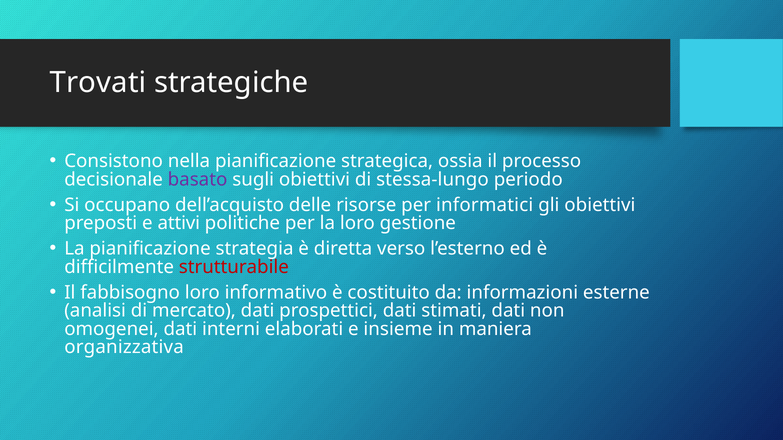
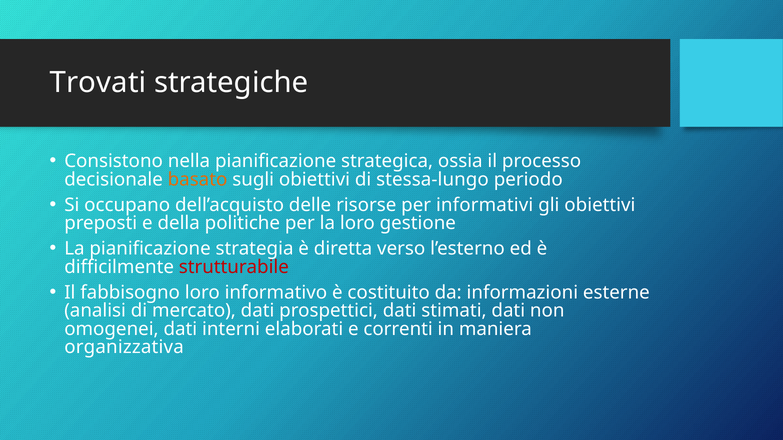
basato colour: purple -> orange (198, 180)
informatici: informatici -> informativi (485, 205)
attivi: attivi -> della (179, 223)
insieme: insieme -> correnti (398, 329)
